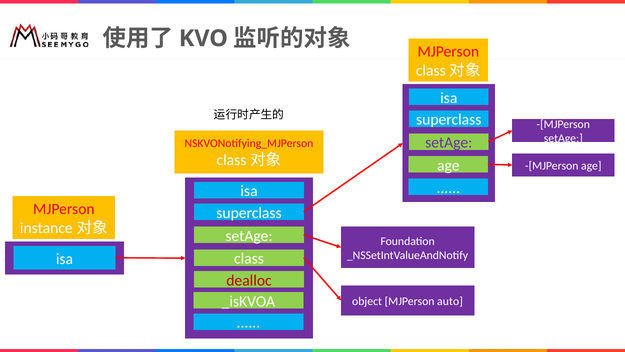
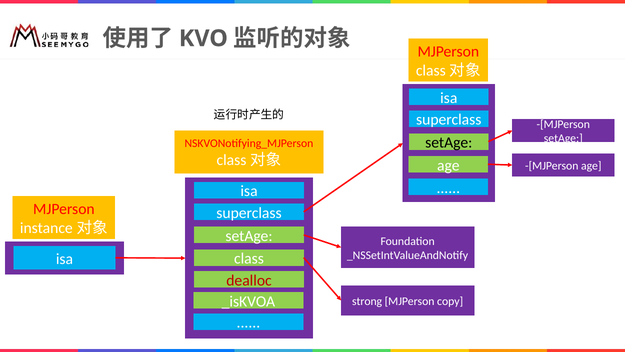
setAge colour: purple -> black (449, 143)
object: object -> strong (367, 301)
auto: auto -> copy (450, 301)
